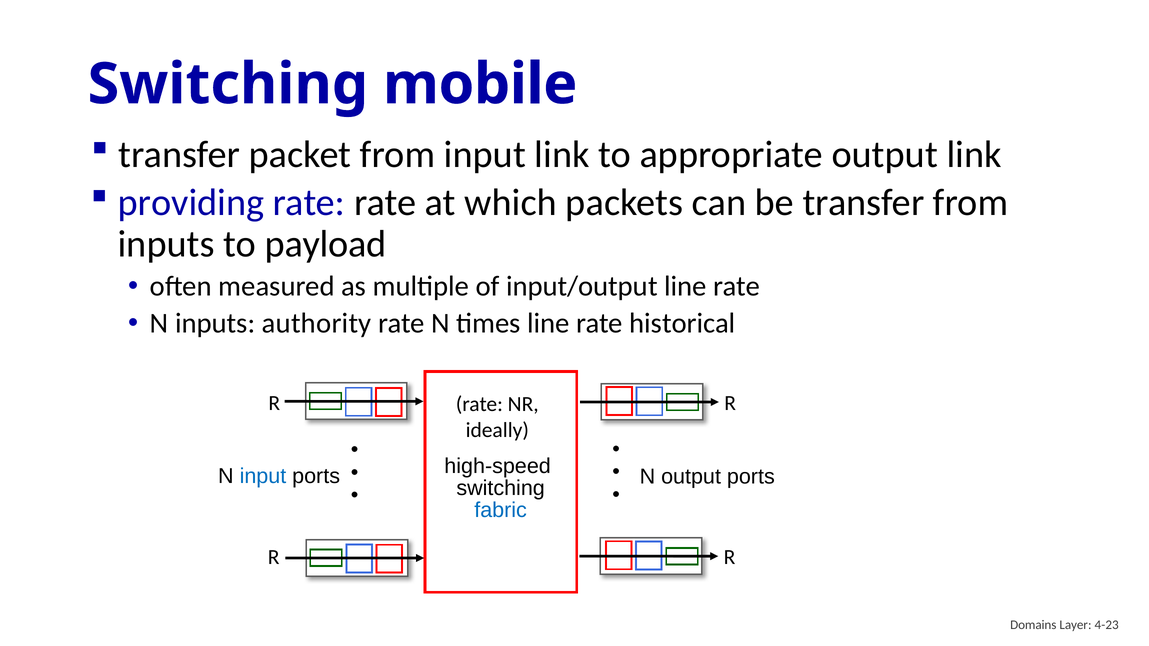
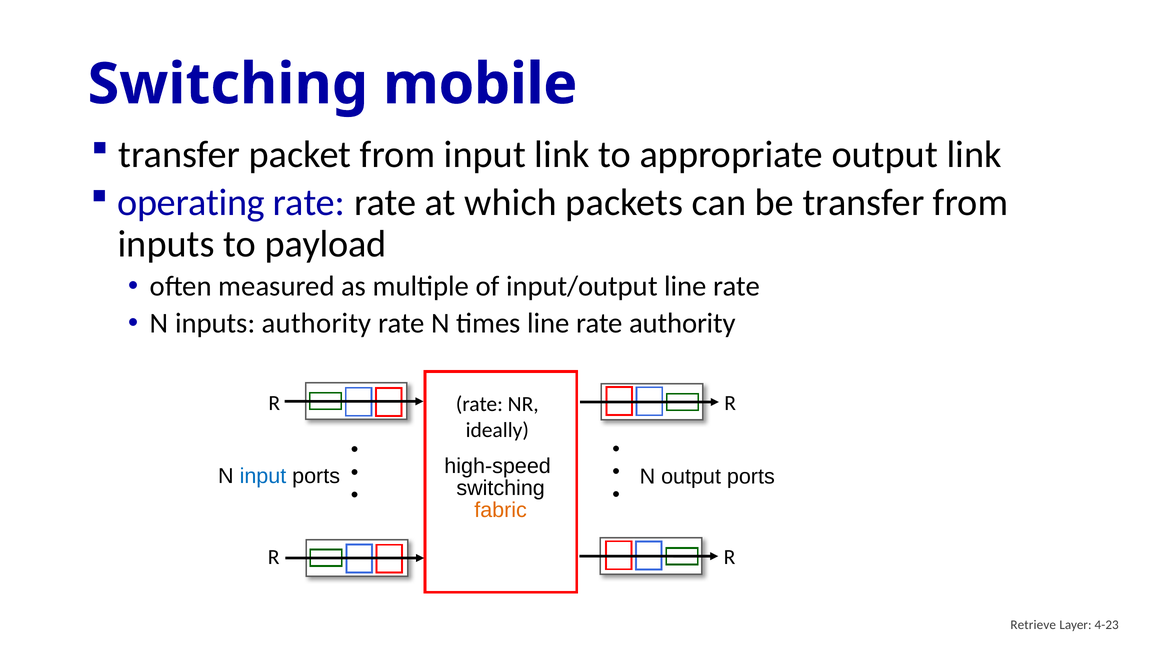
providing: providing -> operating (191, 203)
rate historical: historical -> authority (682, 323)
fabric colour: blue -> orange (501, 510)
Domains: Domains -> Retrieve (1033, 625)
